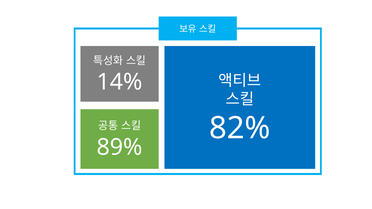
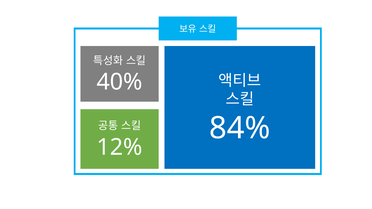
14%: 14% -> 40% (120, 82)
82%: 82% -> 84% (240, 128)
89%: 89% -> 12% (120, 147)
